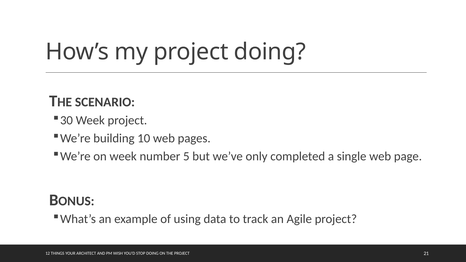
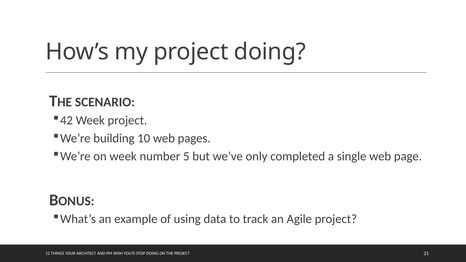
30: 30 -> 42 (66, 120)
